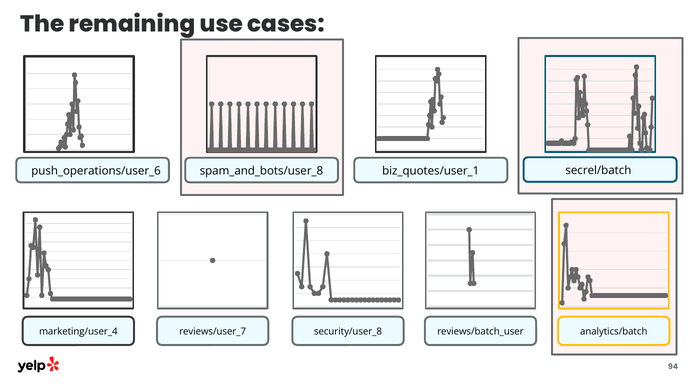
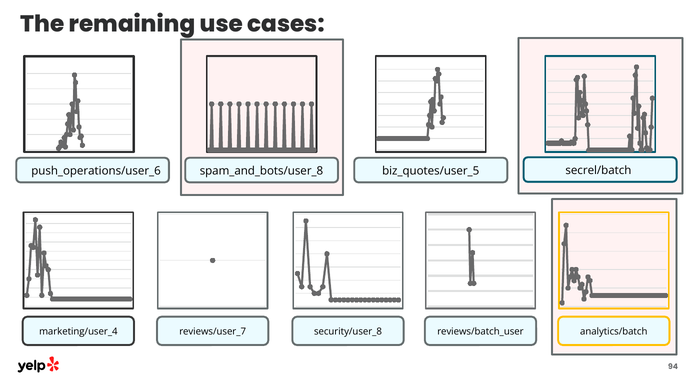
biz_quotes/user_1: biz_quotes/user_1 -> biz_quotes/user_5 (431, 171)
